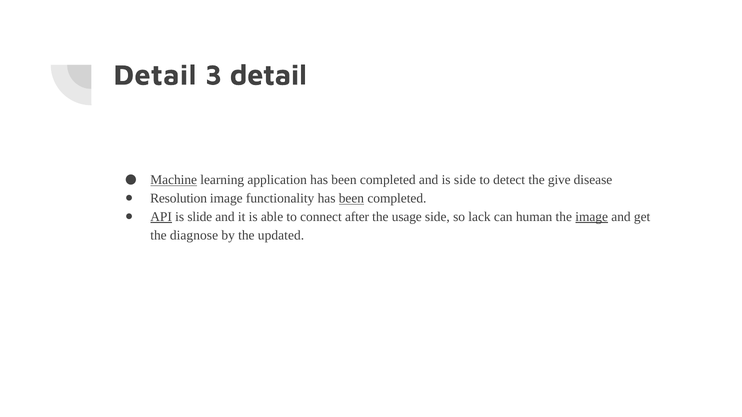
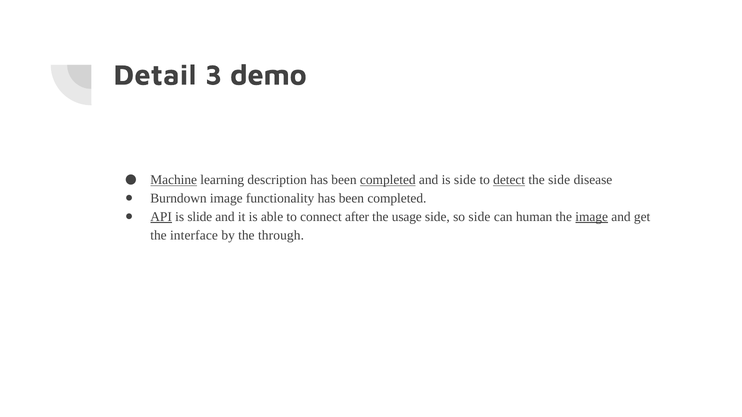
3 detail: detail -> demo (268, 75)
application: application -> description (277, 180)
completed underline: none -> present (388, 180)
detect underline: none -> present (509, 180)
the give: give -> side (559, 180)
Resolution: Resolution -> Burndown (179, 199)
been underline: present -> none (351, 199)
so lack: lack -> side (479, 217)
diagnose: diagnose -> interface (194, 235)
updated: updated -> through (281, 235)
